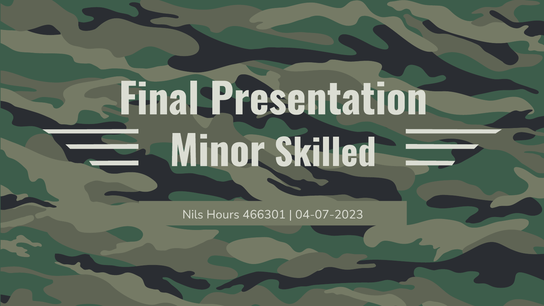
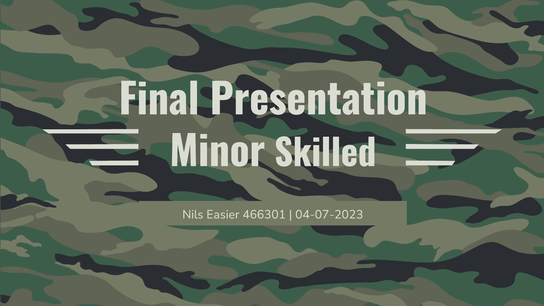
Hours: Hours -> Easier (223, 215)
